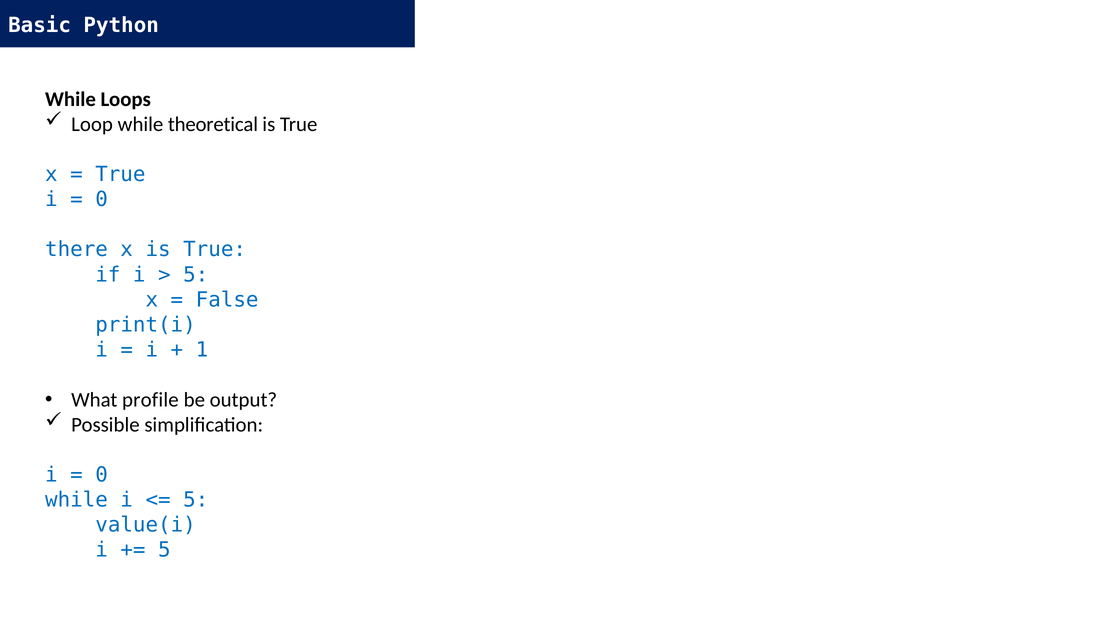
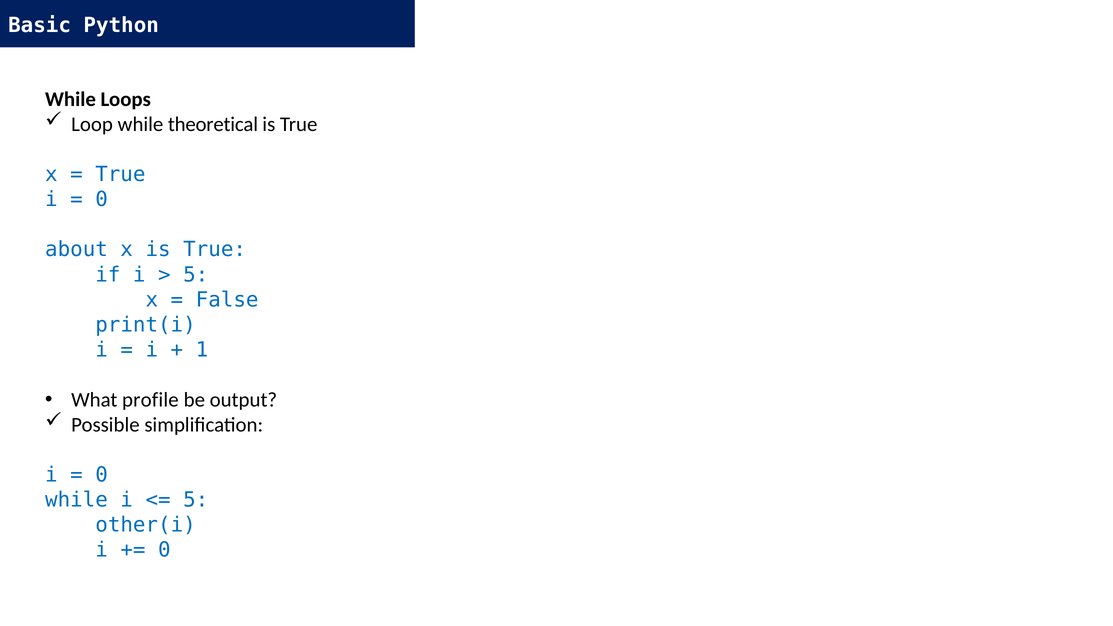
there: there -> about (77, 250)
value(i: value(i -> other(i (146, 525)
5: 5 -> 0 (164, 550)
